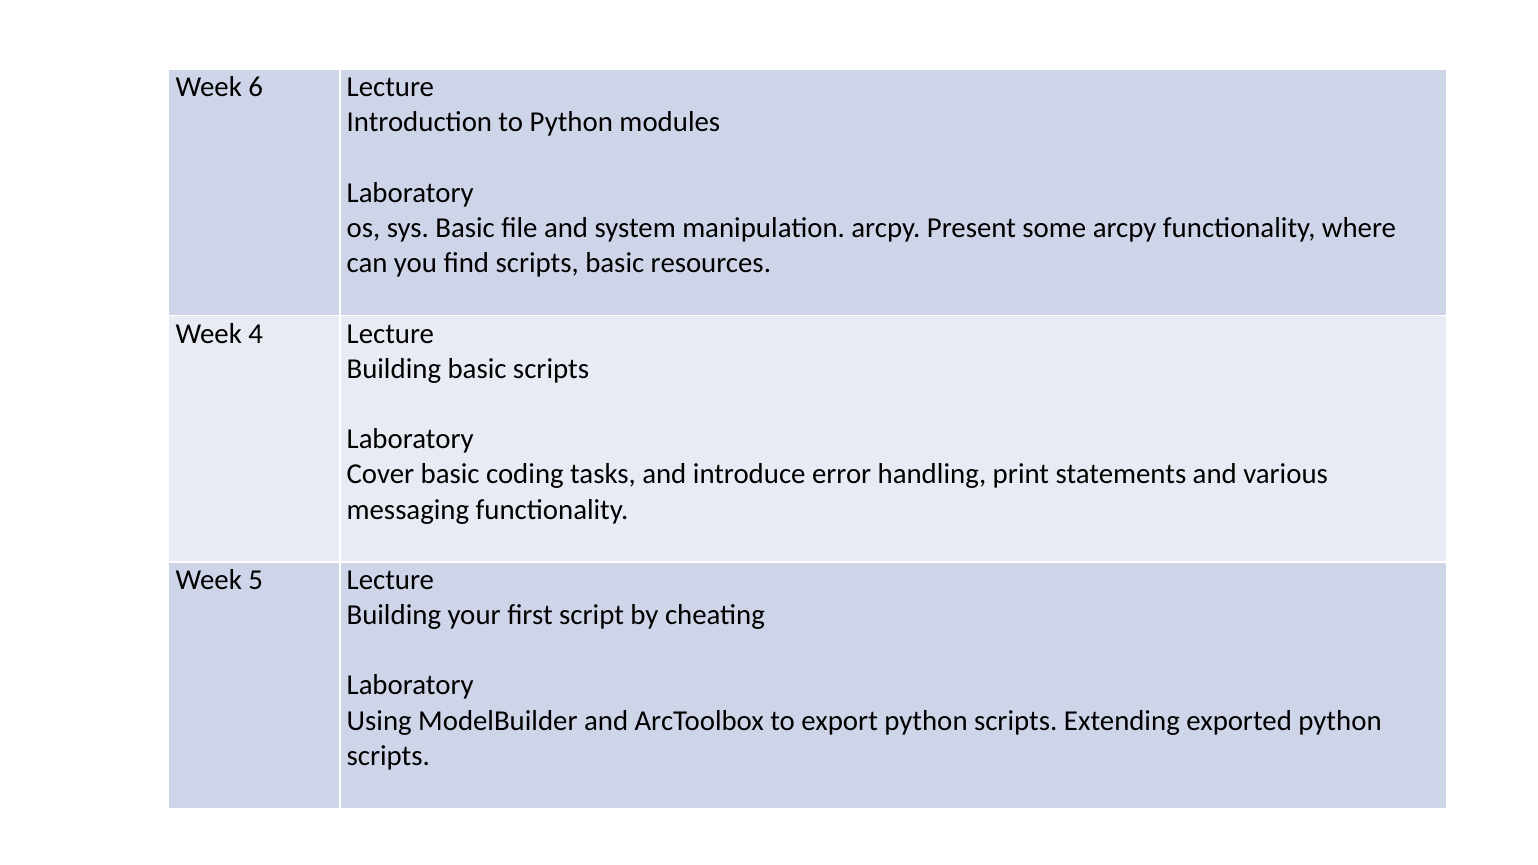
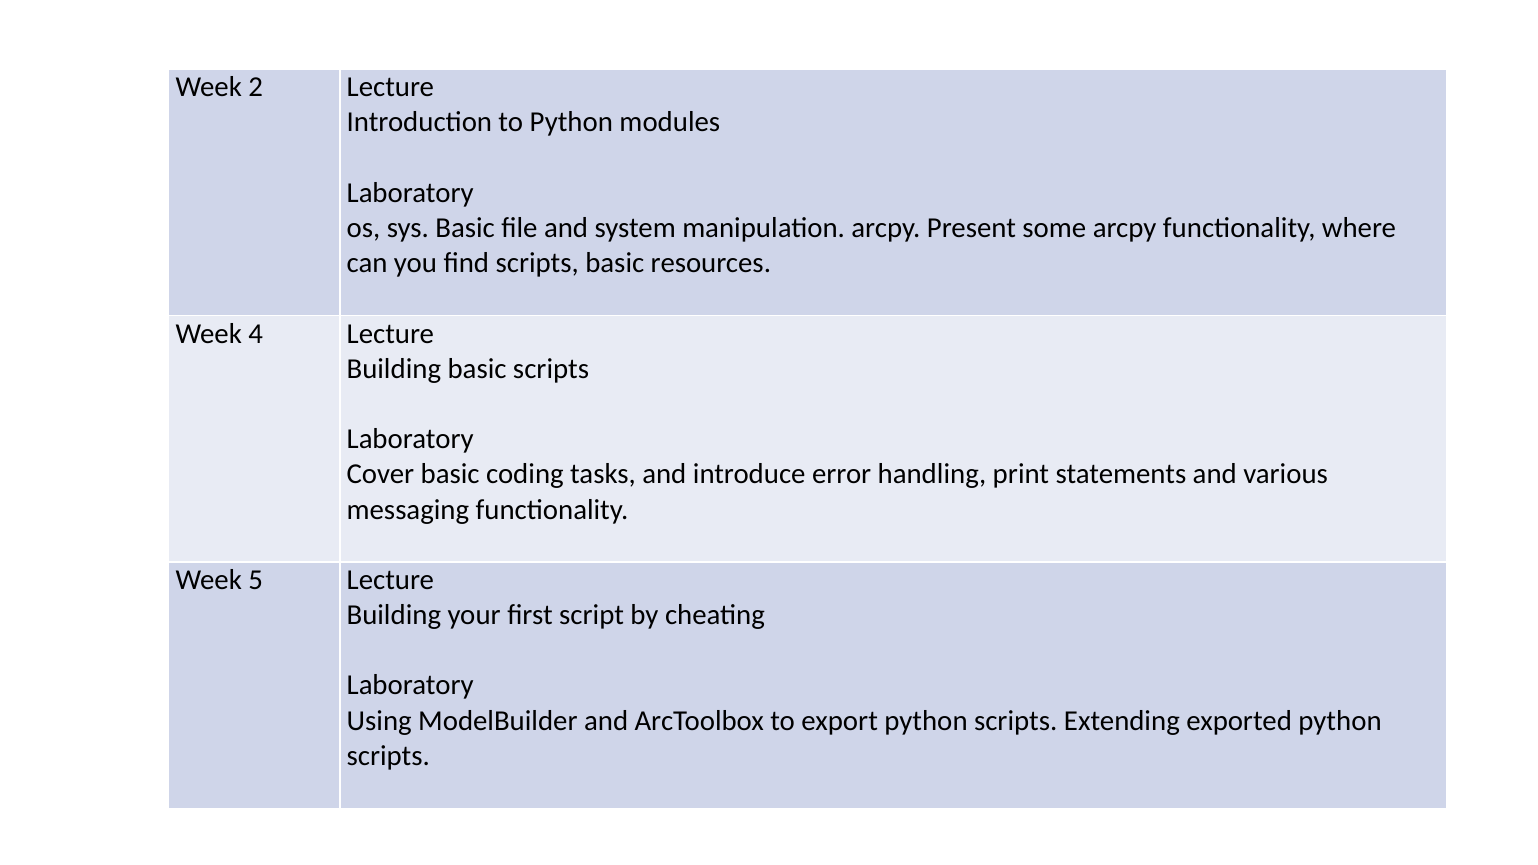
6: 6 -> 2 (256, 87)
